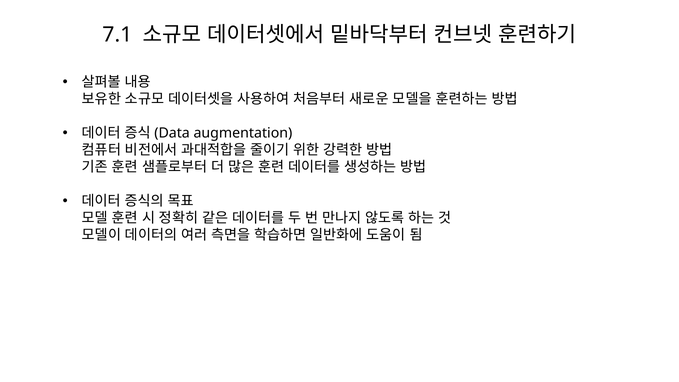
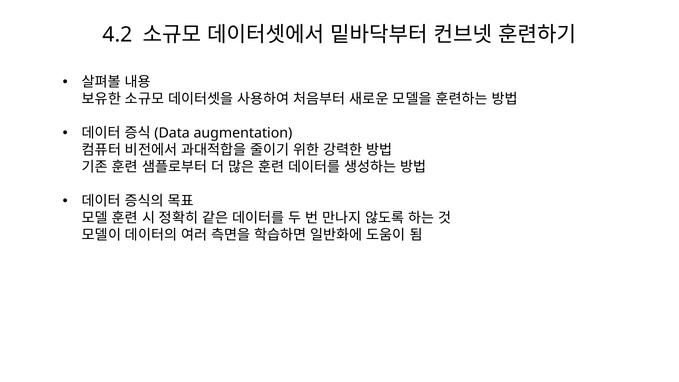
7.1: 7.1 -> 4.2 (117, 35)
